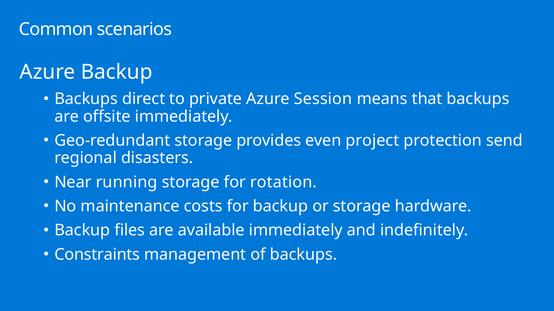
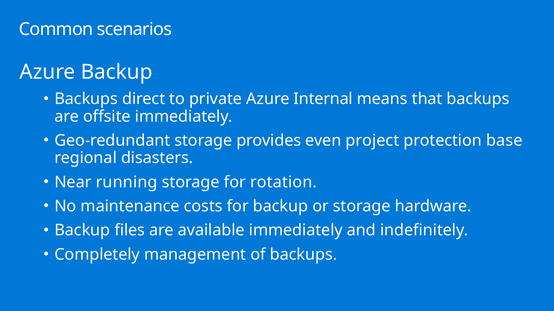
Session: Session -> Internal (323, 99)
send: send -> base (504, 141)
Constraints: Constraints -> Completely (97, 255)
